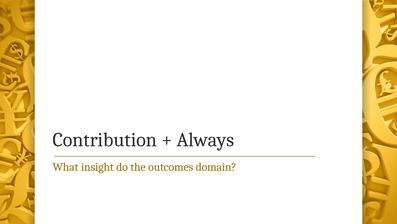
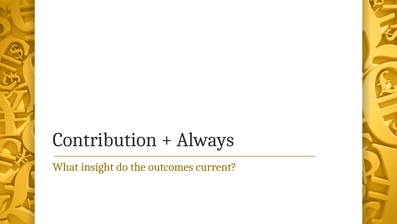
domain: domain -> current (216, 167)
